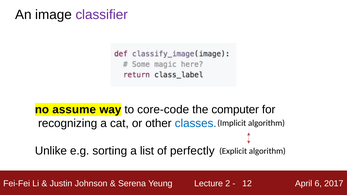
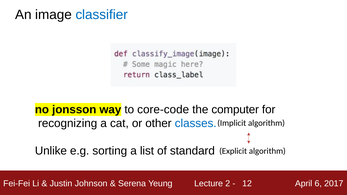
classifier colour: purple -> blue (102, 15)
assume: assume -> jonsson (74, 110)
perfectly: perfectly -> standard (192, 151)
